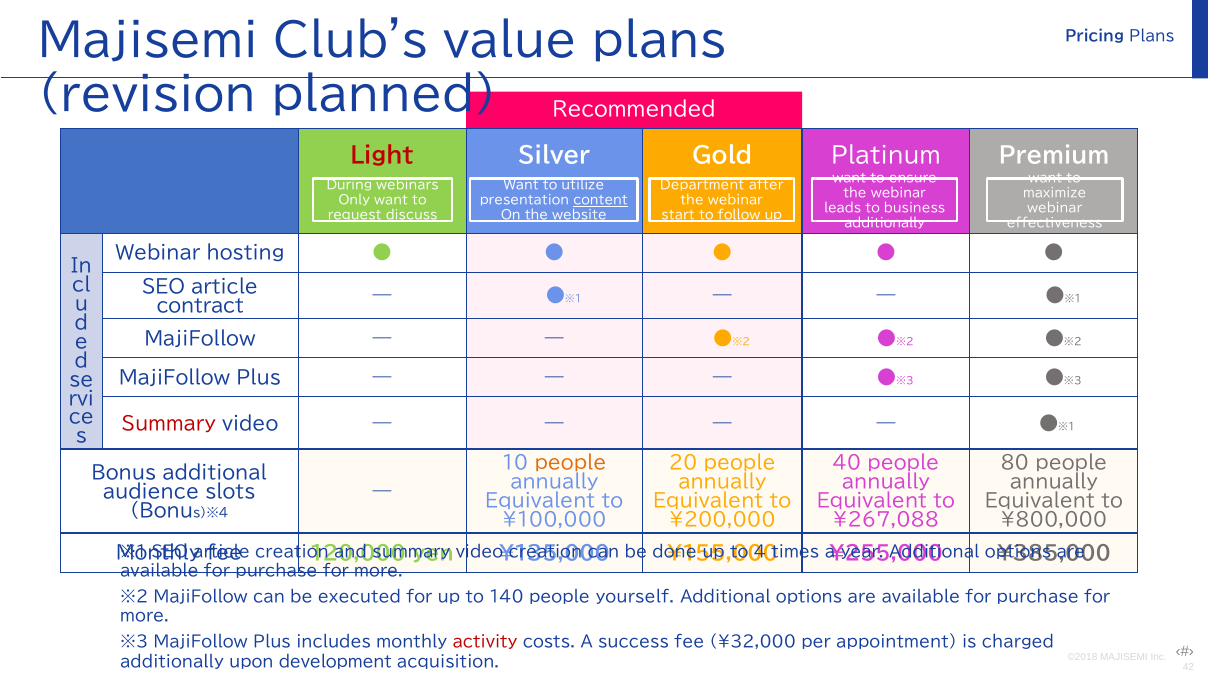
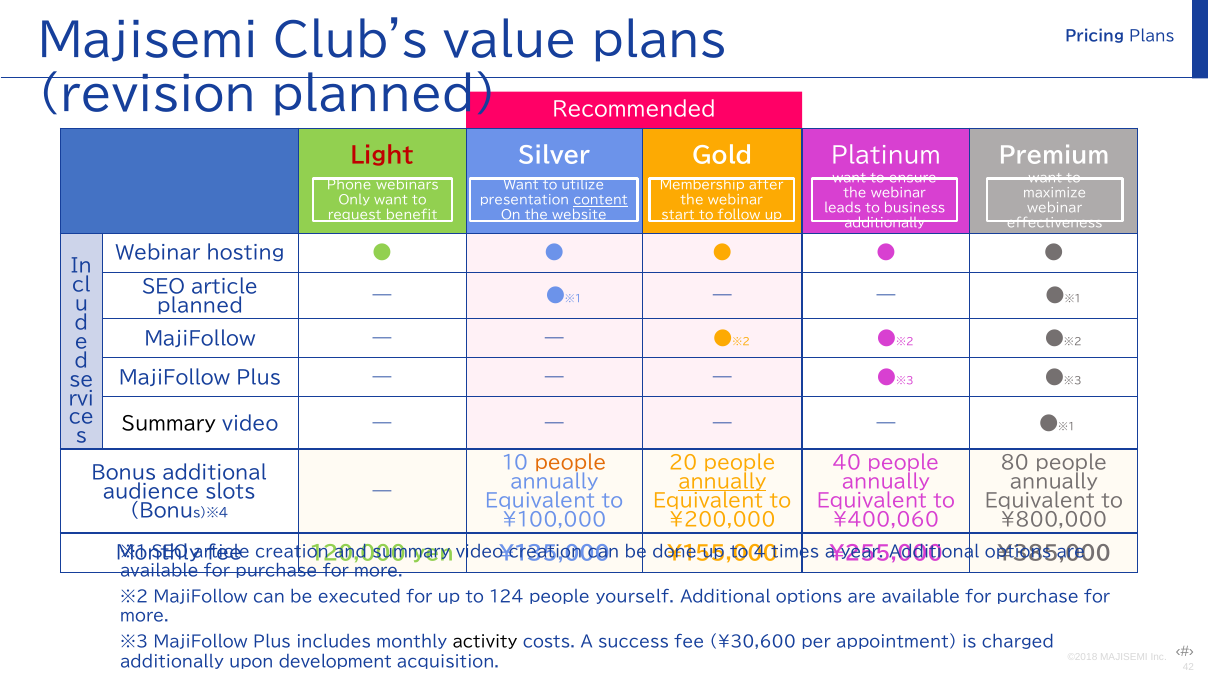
During: During -> Phone (349, 186)
Department: Department -> Membership (702, 186)
discuss: discuss -> benefit (412, 216)
contract: contract -> planned (200, 306)
Summary colour: red -> black (169, 424)
annually underline: none -> present (722, 483)
¥267,088: ¥267,088 -> ¥400,060 (886, 521)
140: 140 -> 124 (506, 598)
activity colour: red -> black (485, 643)
¥32,000: ¥32,000 -> ¥30,600 (753, 643)
